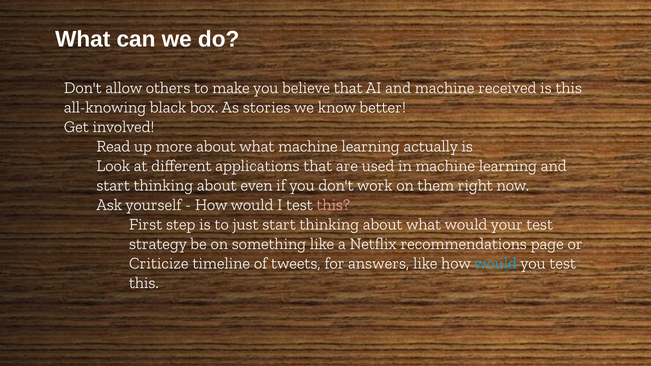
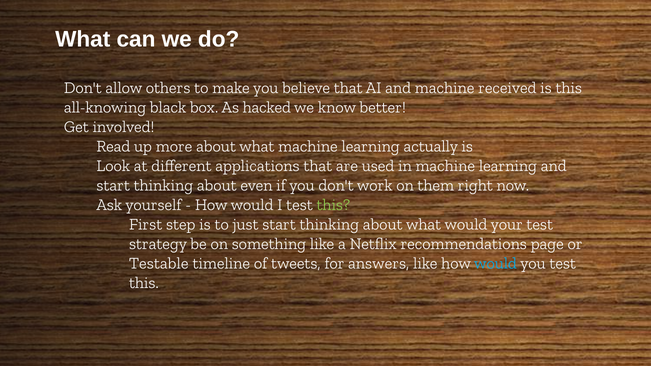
stories: stories -> hacked (267, 107)
this colour: pink -> light green (333, 205)
Criticize: Criticize -> Testable (159, 264)
